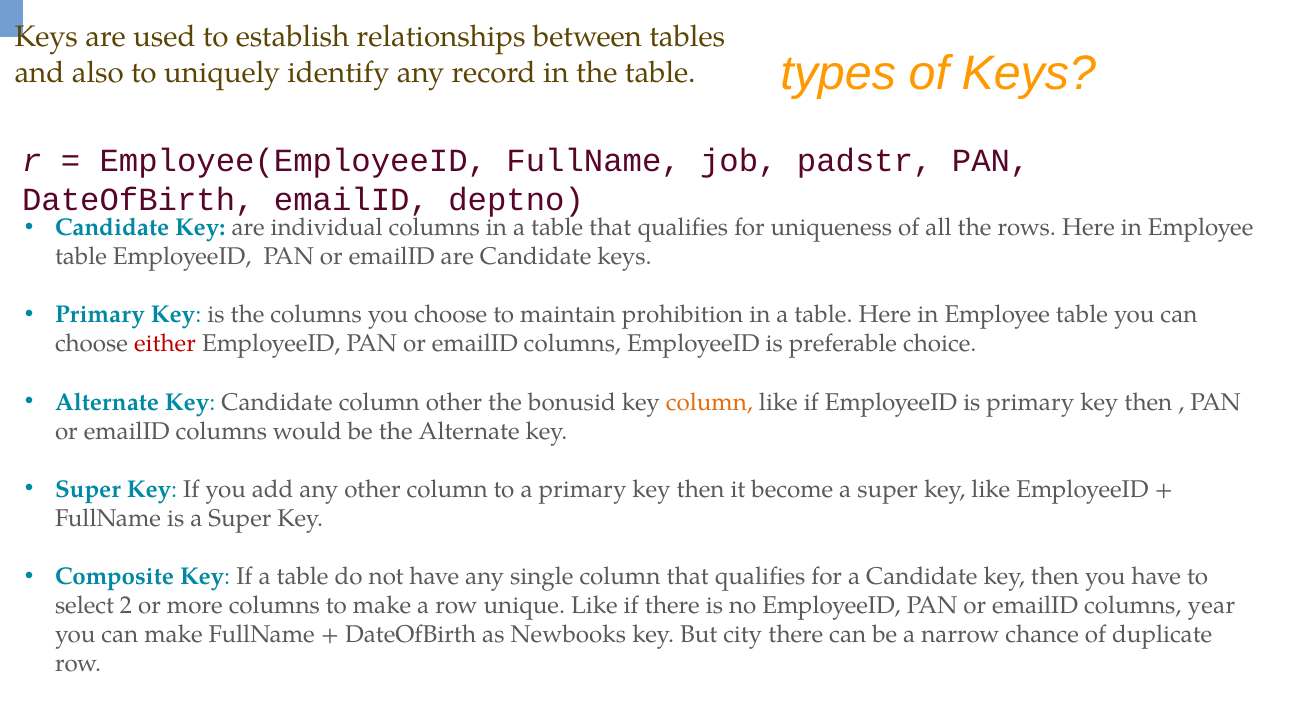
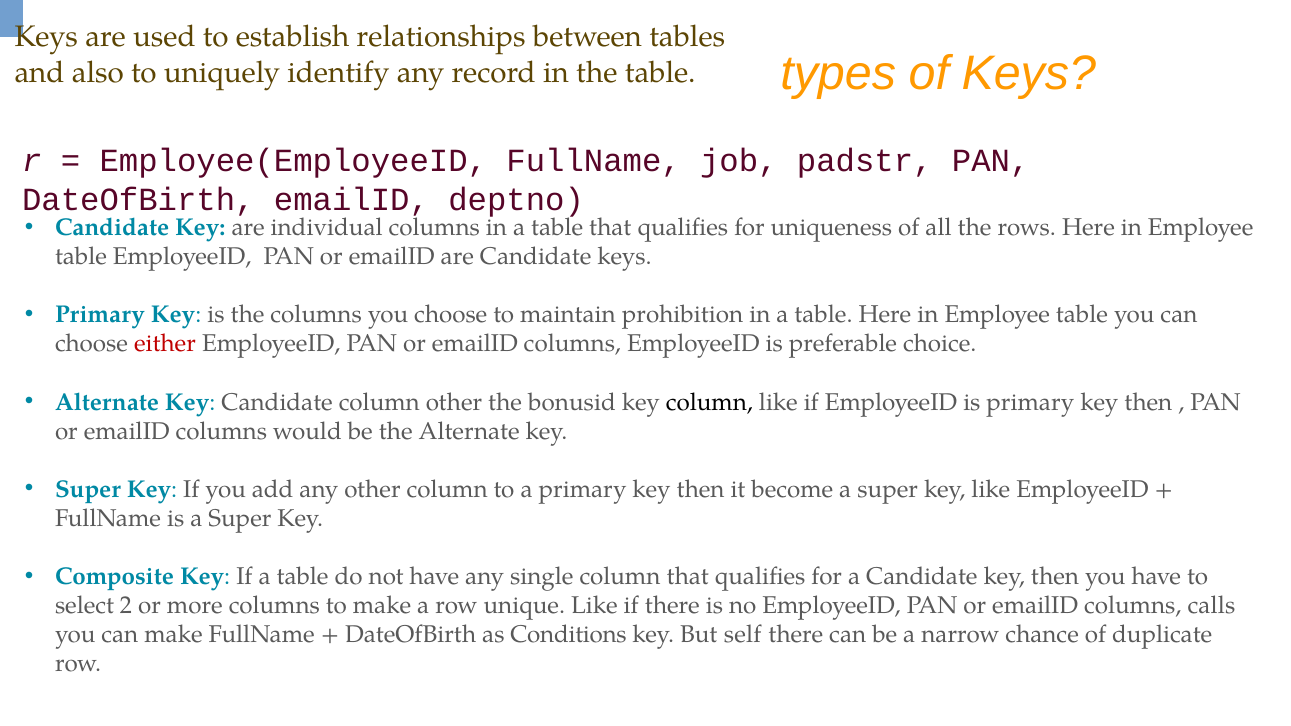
column colour: orange -> black (709, 402)
year: year -> calls (1211, 606)
Newbooks: Newbooks -> Conditions (569, 635)
city: city -> self (743, 635)
